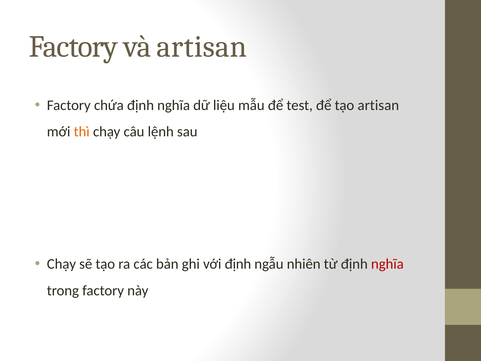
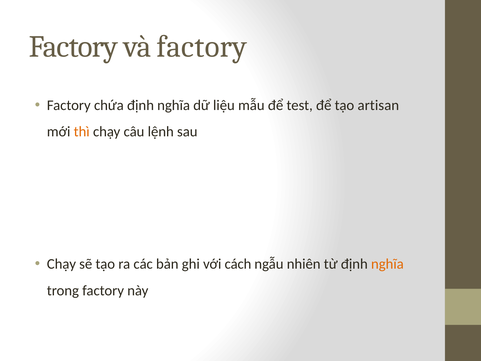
và artisan: artisan -> factory (202, 47)
với định: định -> cách (238, 264)
nghĩa colour: red -> orange (387, 264)
